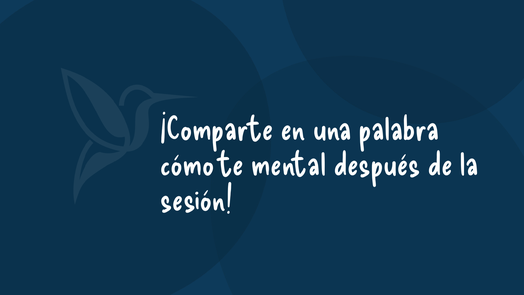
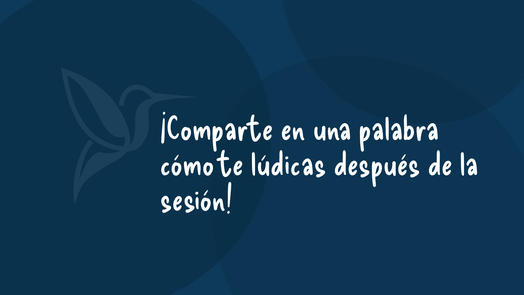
mental: mental -> lúdicas (289, 165)
